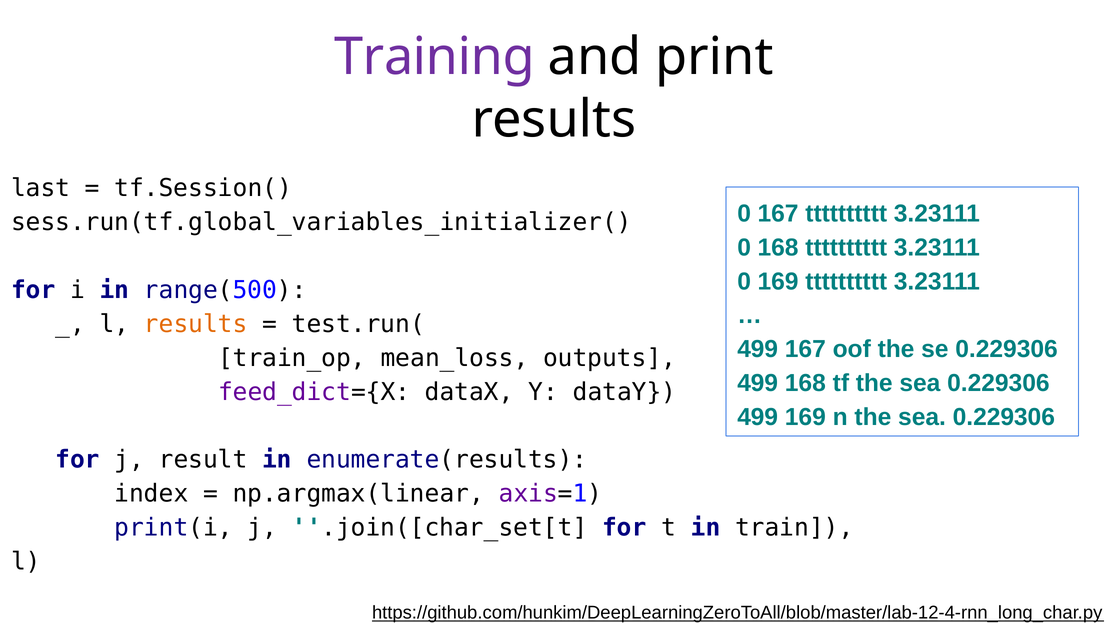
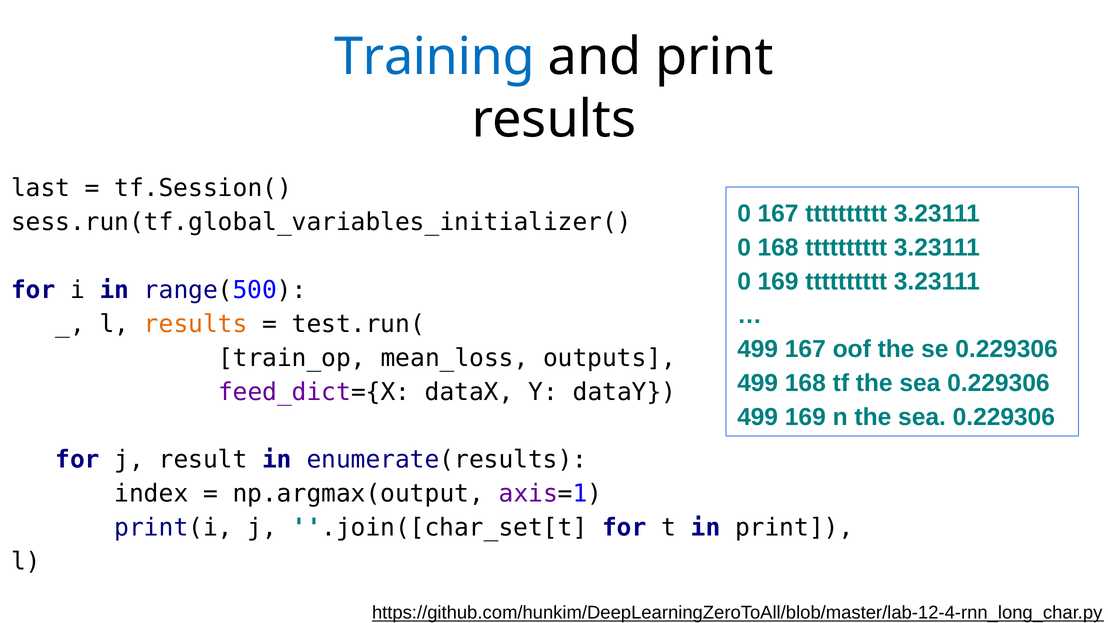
Training colour: purple -> blue (435, 57)
np.argmax(linear: np.argmax(linear -> np.argmax(output (358, 494)
in train: train -> print (794, 528)
